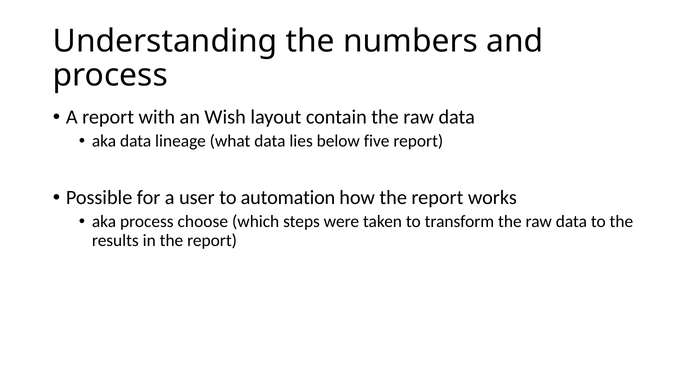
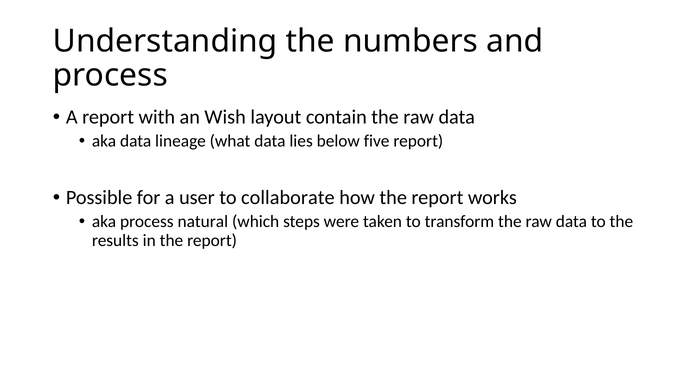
automation: automation -> collaborate (288, 198)
choose: choose -> natural (203, 222)
